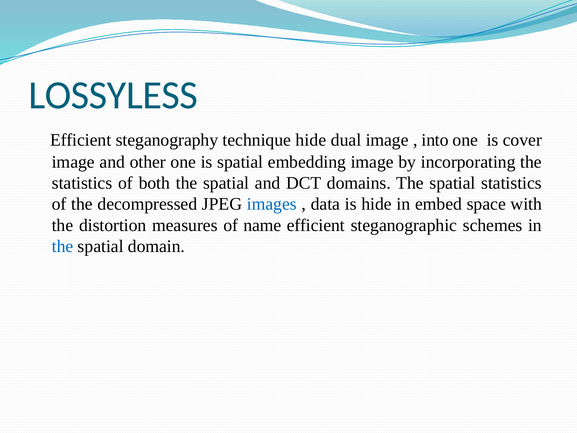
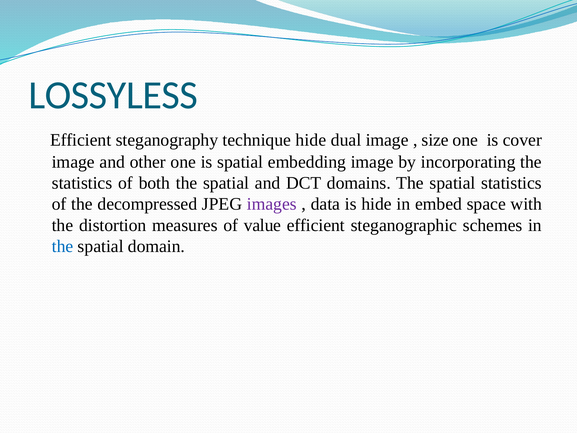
into: into -> size (435, 140)
images colour: blue -> purple (272, 204)
name: name -> value (262, 225)
